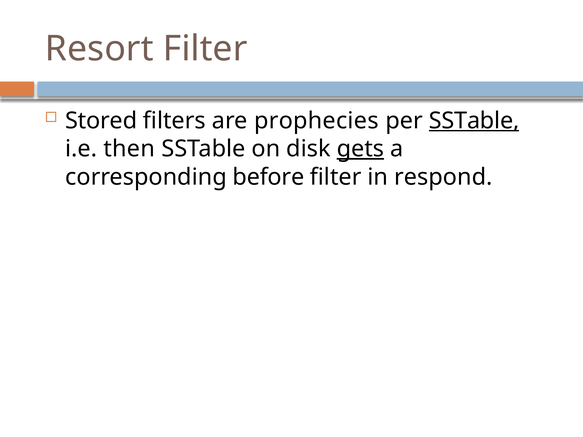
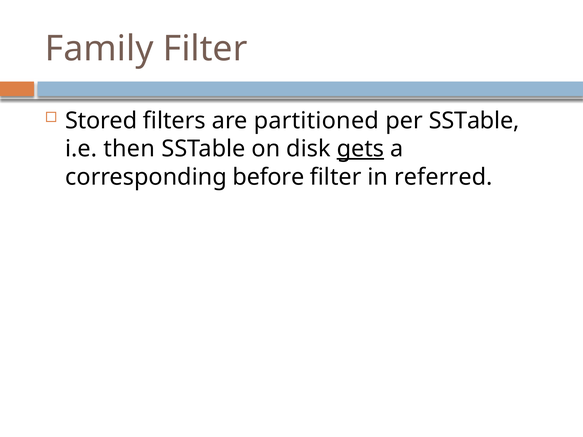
Resort: Resort -> Family (99, 49)
prophecies: prophecies -> partitioned (316, 121)
SSTable underline: present -> none (474, 121)
respond: respond -> referred (443, 177)
